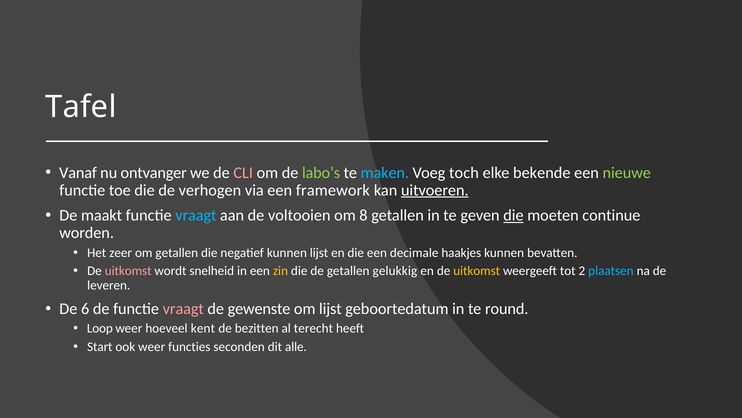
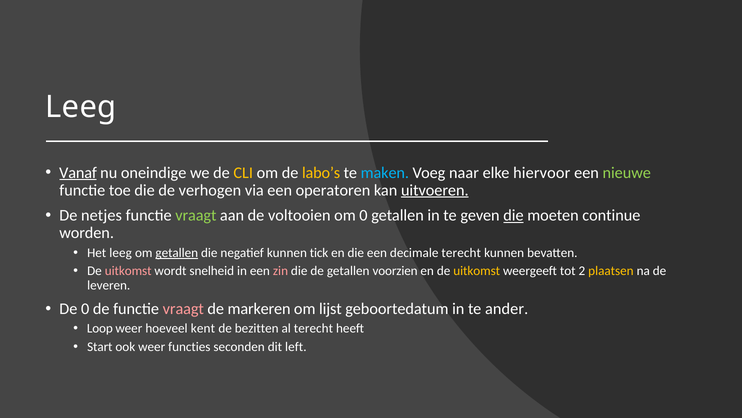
Tafel: Tafel -> Leeg (81, 107)
Vanaf underline: none -> present (78, 172)
ontvanger: ontvanger -> oneindige (154, 172)
CLI colour: pink -> yellow (243, 172)
labo’s colour: light green -> yellow (321, 172)
toch: toch -> naar (464, 172)
bekende: bekende -> hiervoor (542, 172)
framework: framework -> operatoren (333, 190)
maakt: maakt -> netjes (101, 215)
vraagt colour: light blue -> light green (196, 215)
om 8: 8 -> 0 (363, 215)
Het zeer: zeer -> leeg (121, 252)
getallen underline: none -> present (177, 252)
kunnen lijst: lijst -> tick (319, 252)
decimale haakjes: haakjes -> terecht (461, 252)
zin colour: yellow -> pink (280, 271)
gelukkig: gelukkig -> voorzien (395, 271)
plaatsen colour: light blue -> yellow (611, 271)
De 6: 6 -> 0 (85, 308)
gewenste: gewenste -> markeren (259, 308)
round: round -> ander (507, 308)
alle: alle -> left (296, 346)
